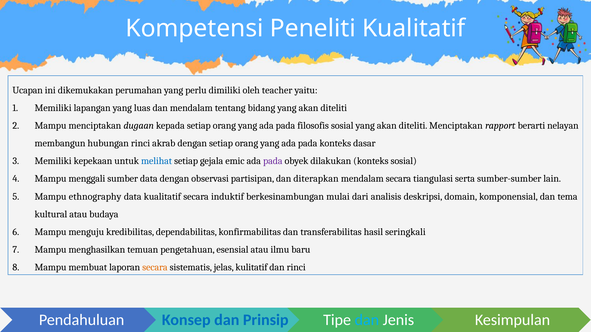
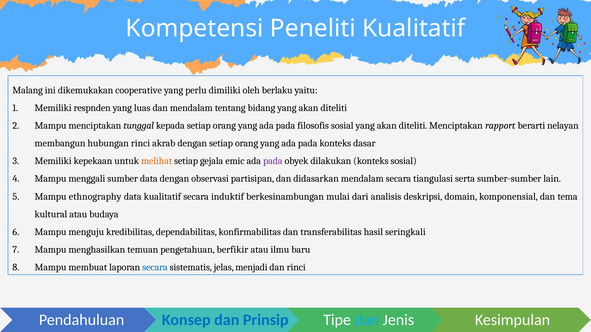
Ucapan: Ucapan -> Malang (28, 90)
perumahan: perumahan -> cooperative (139, 90)
teacher: teacher -> berlaku (277, 90)
lapangan: lapangan -> respnden (92, 108)
dugaan: dugaan -> tunggal (139, 126)
melihat colour: blue -> orange (157, 161)
diterapkan: diterapkan -> didasarkan (316, 179)
esensial: esensial -> berfikir (232, 250)
secara colour: orange -> blue (155, 268)
kulitatif: kulitatif -> menjadi (251, 268)
